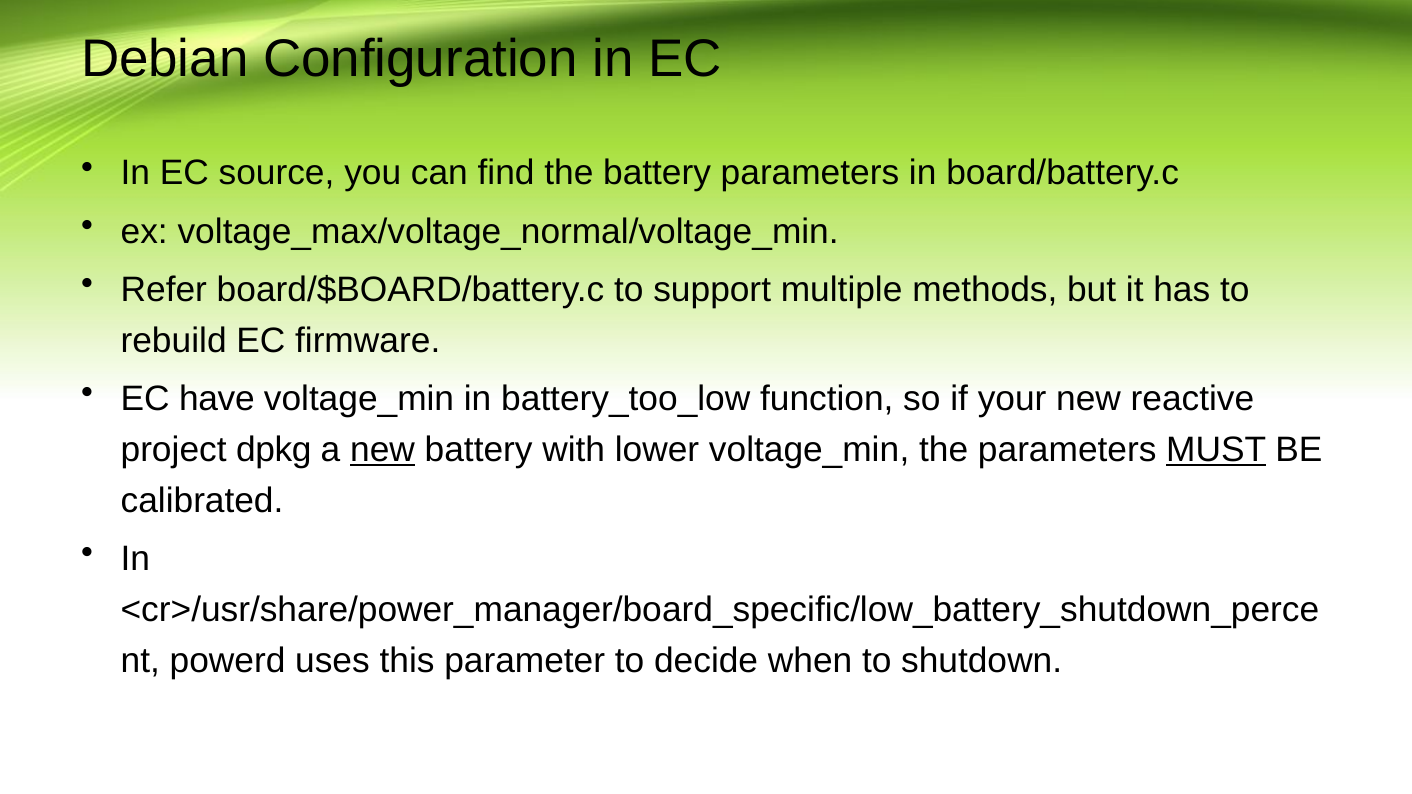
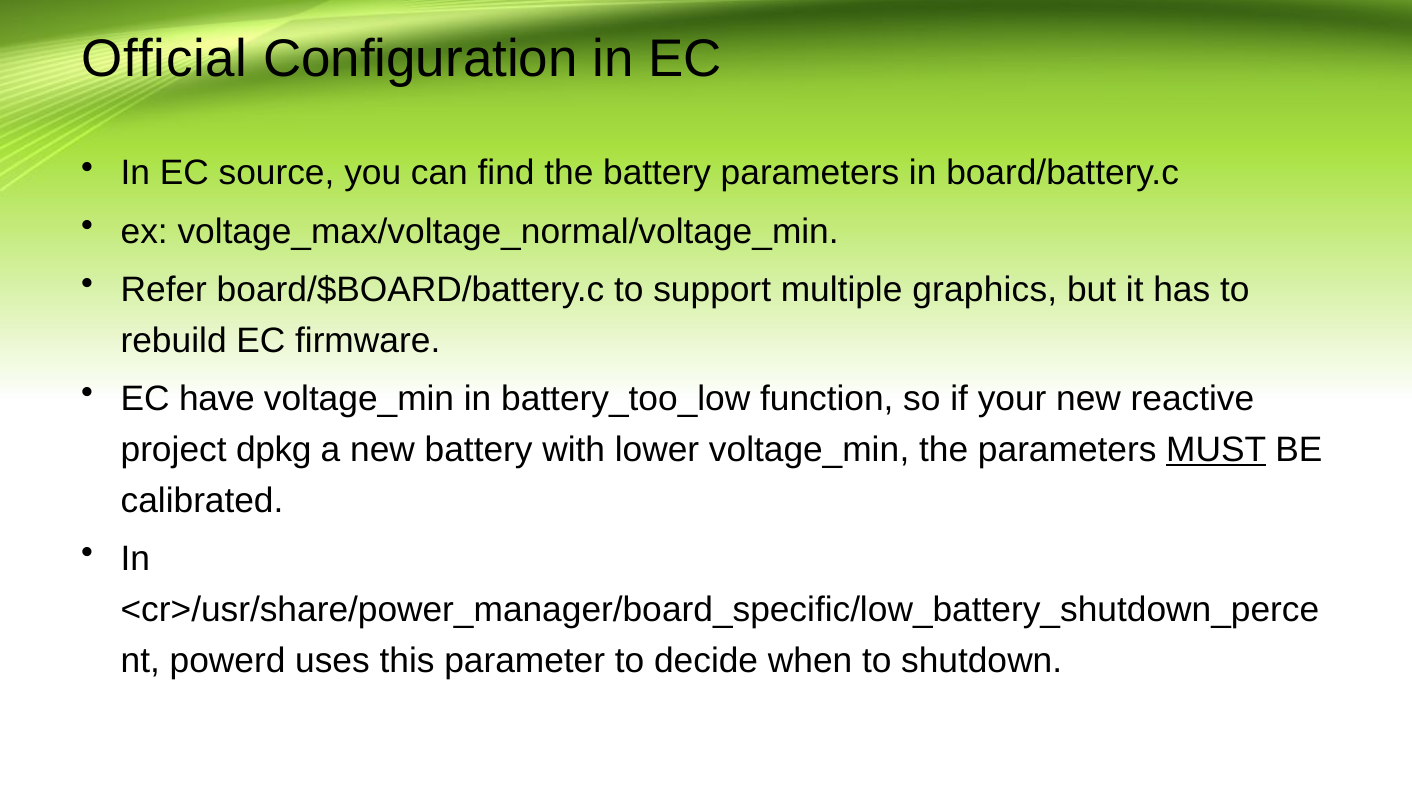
Debian: Debian -> Official (164, 59)
methods: methods -> graphics (985, 290)
new underline: present -> none (383, 450)
